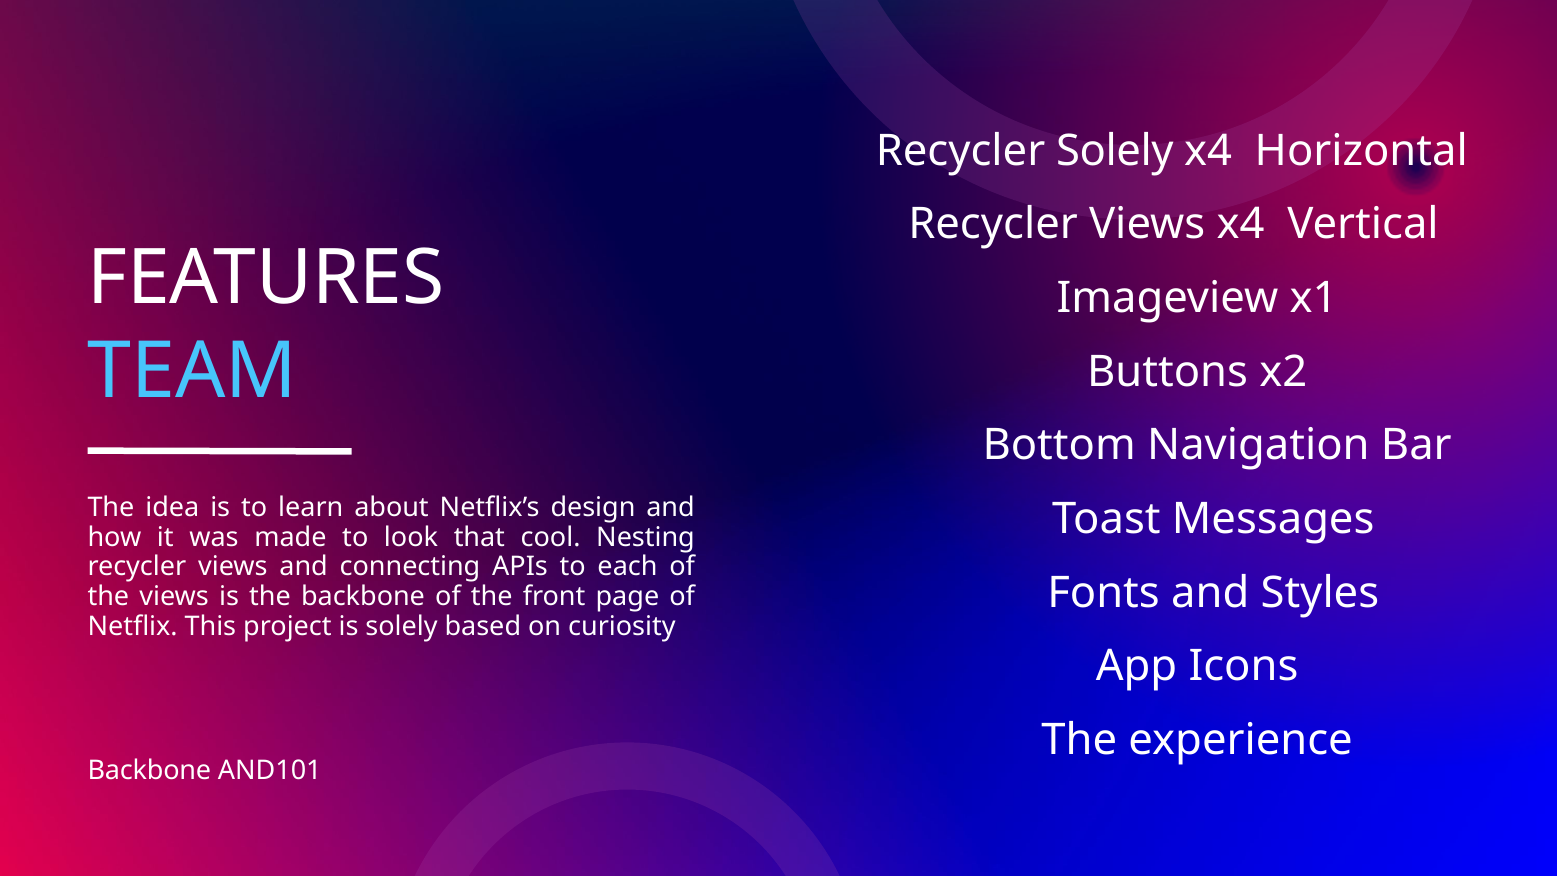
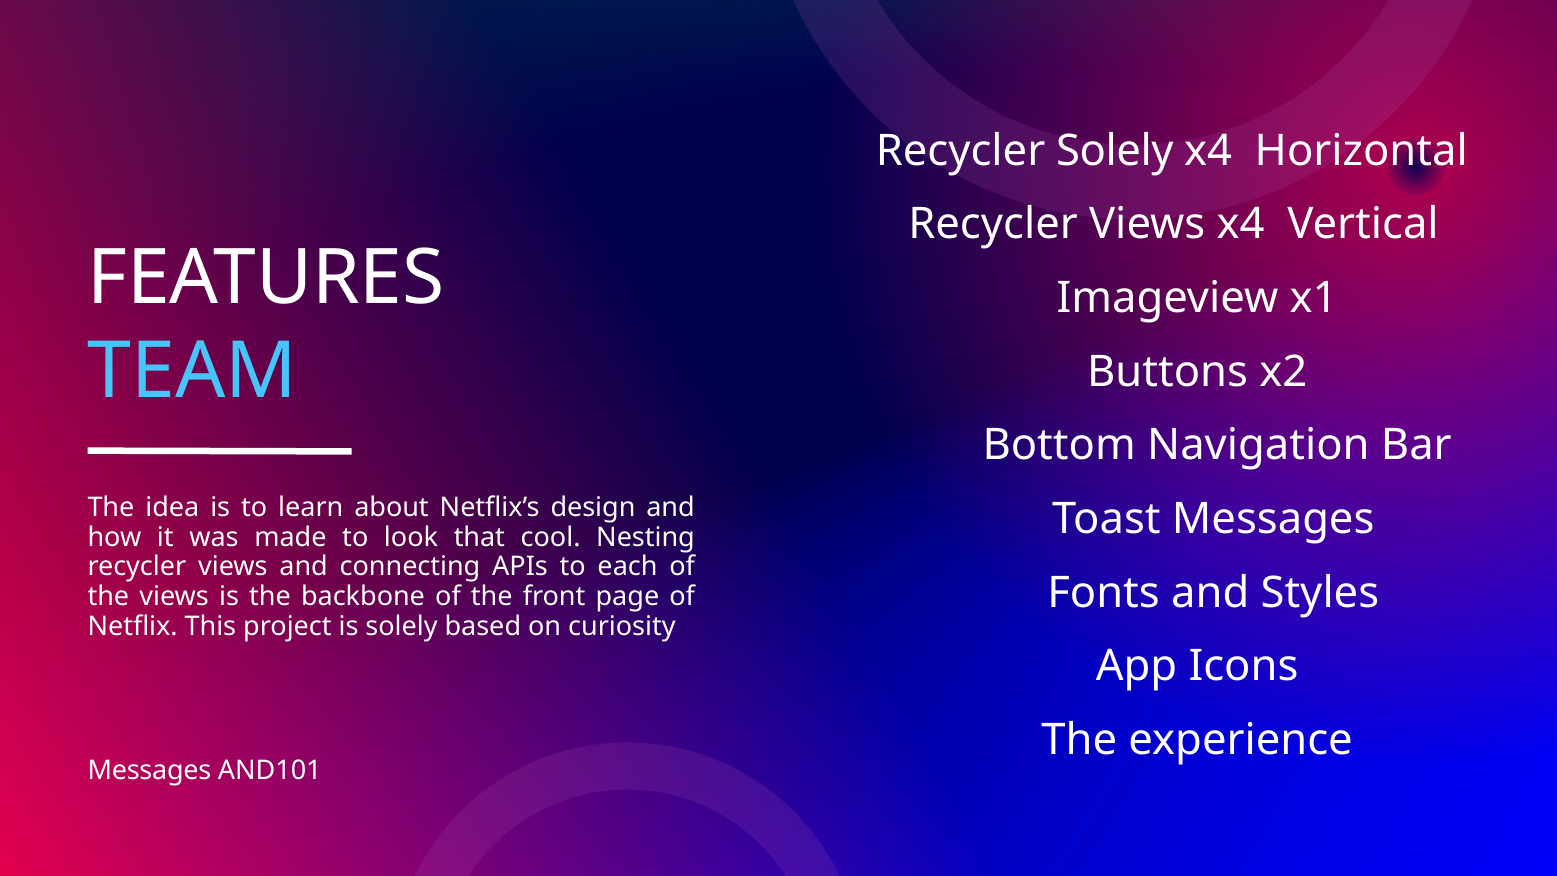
Backbone: Backbone -> Messages (149, 771)
